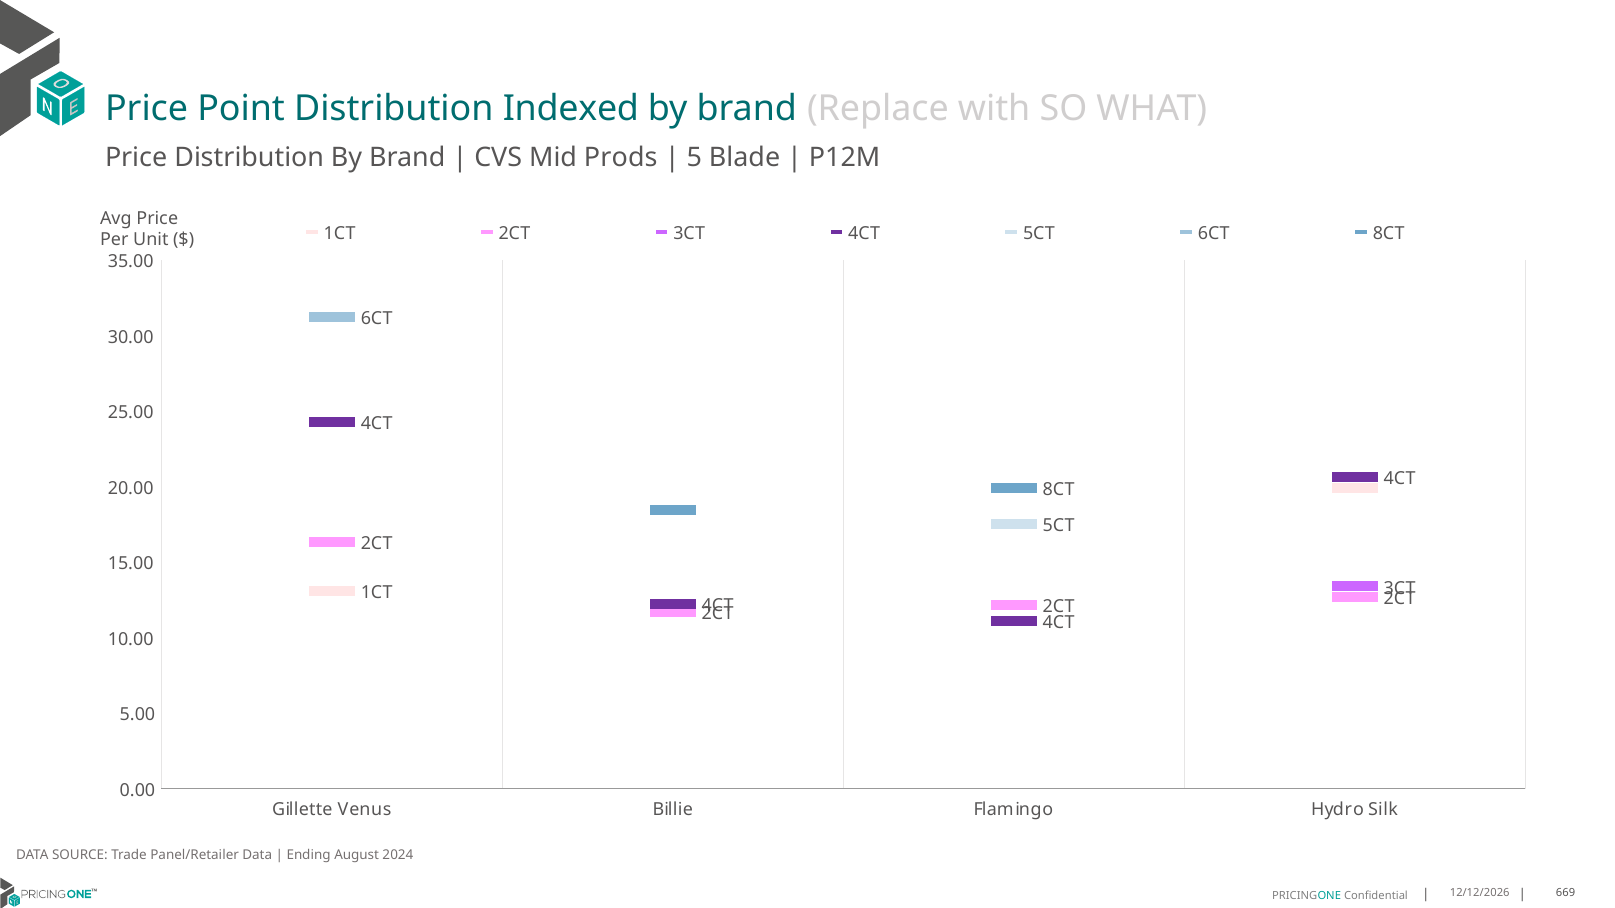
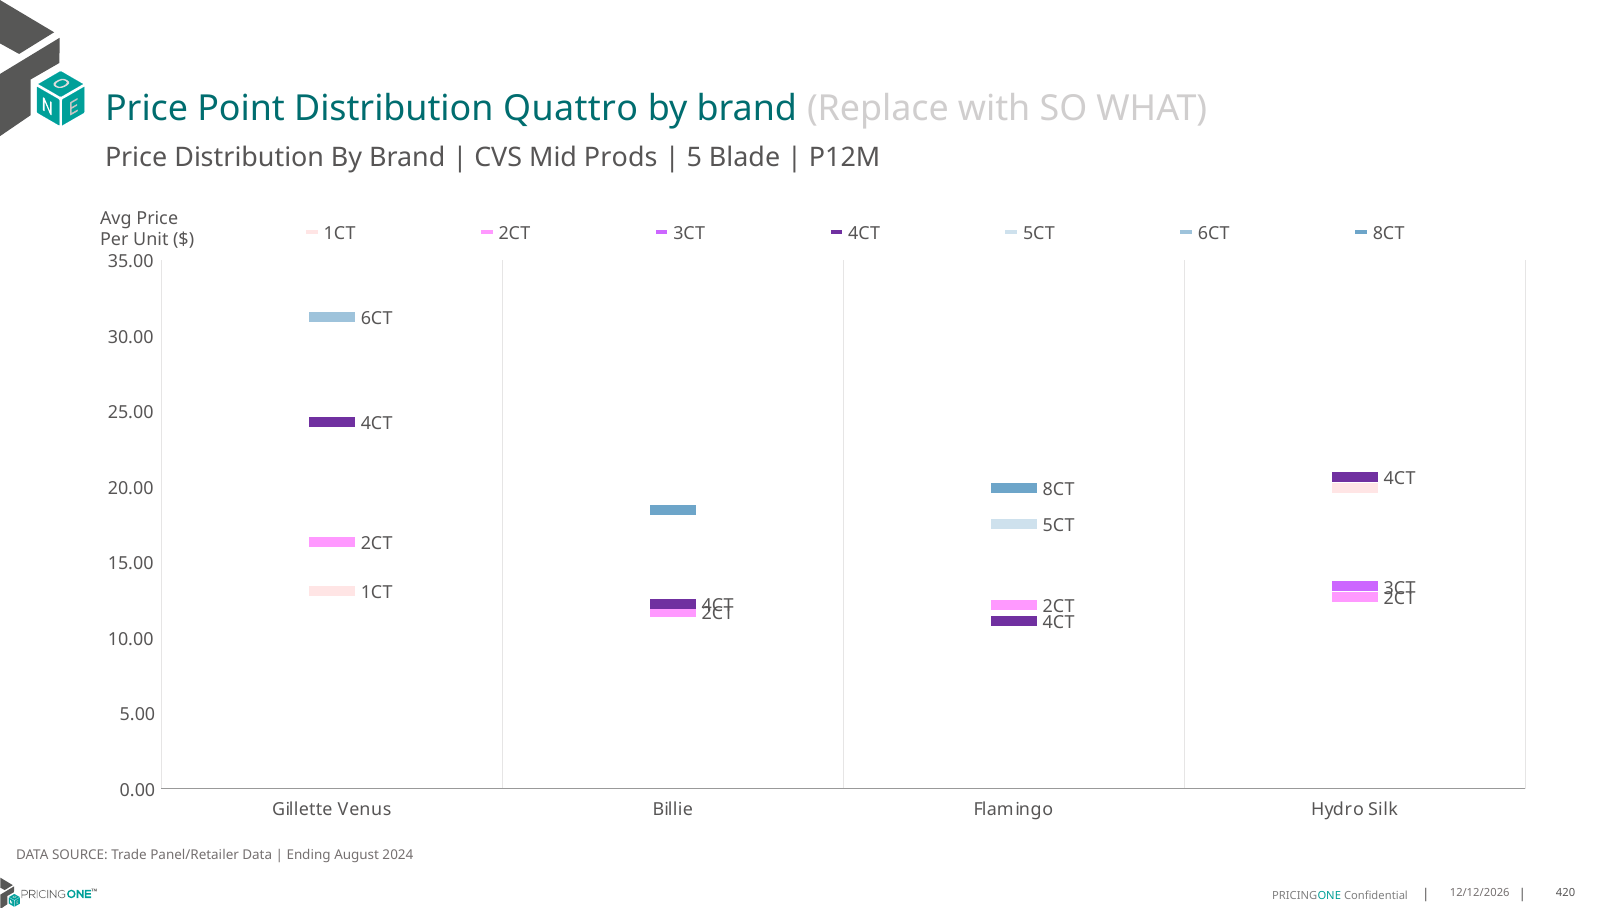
Indexed: Indexed -> Quattro (571, 109)
669: 669 -> 420 (1566, 893)
